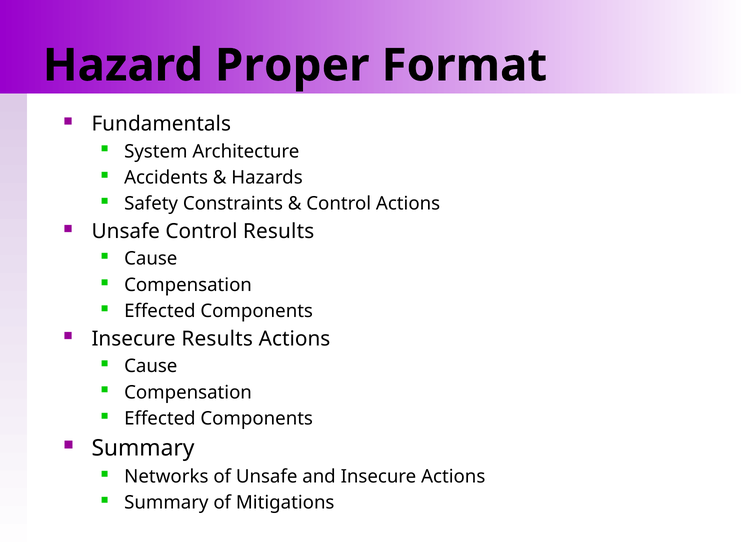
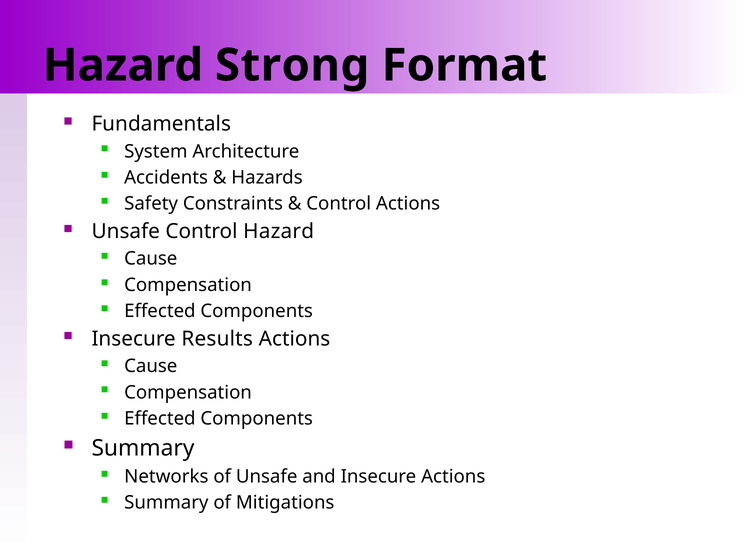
Proper: Proper -> Strong (292, 65)
Control Results: Results -> Hazard (279, 232)
